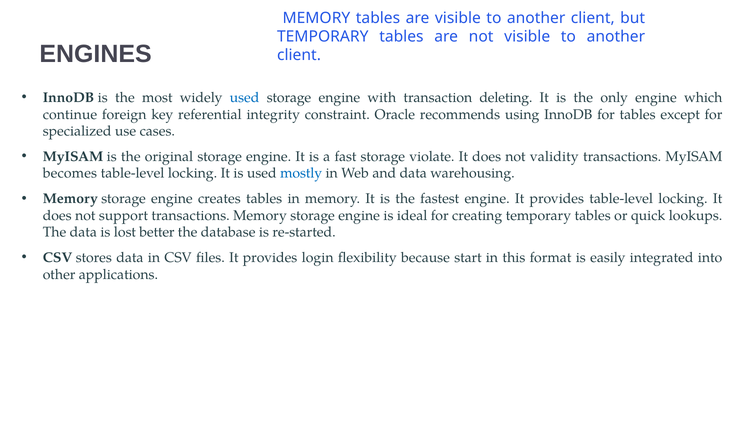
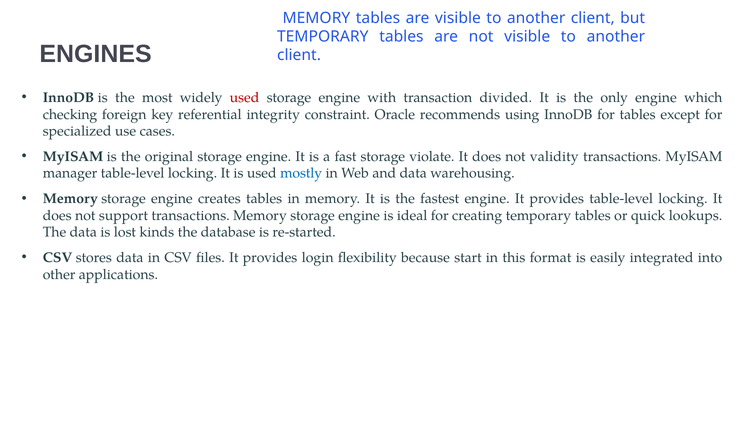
used colour: blue -> red (245, 98)
deleting: deleting -> divided (506, 98)
continue: continue -> checking (70, 114)
becomes: becomes -> manager (70, 173)
better: better -> kinds (157, 232)
